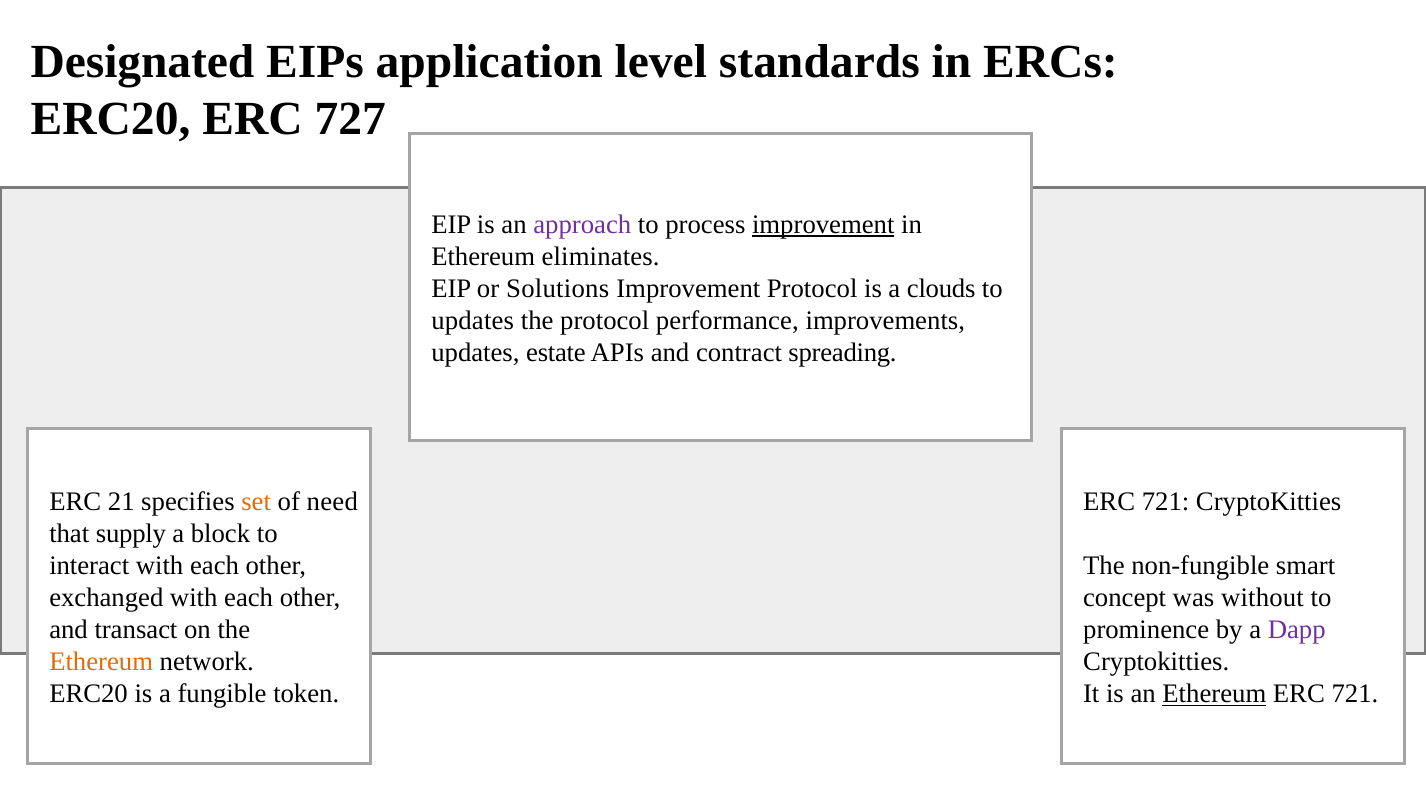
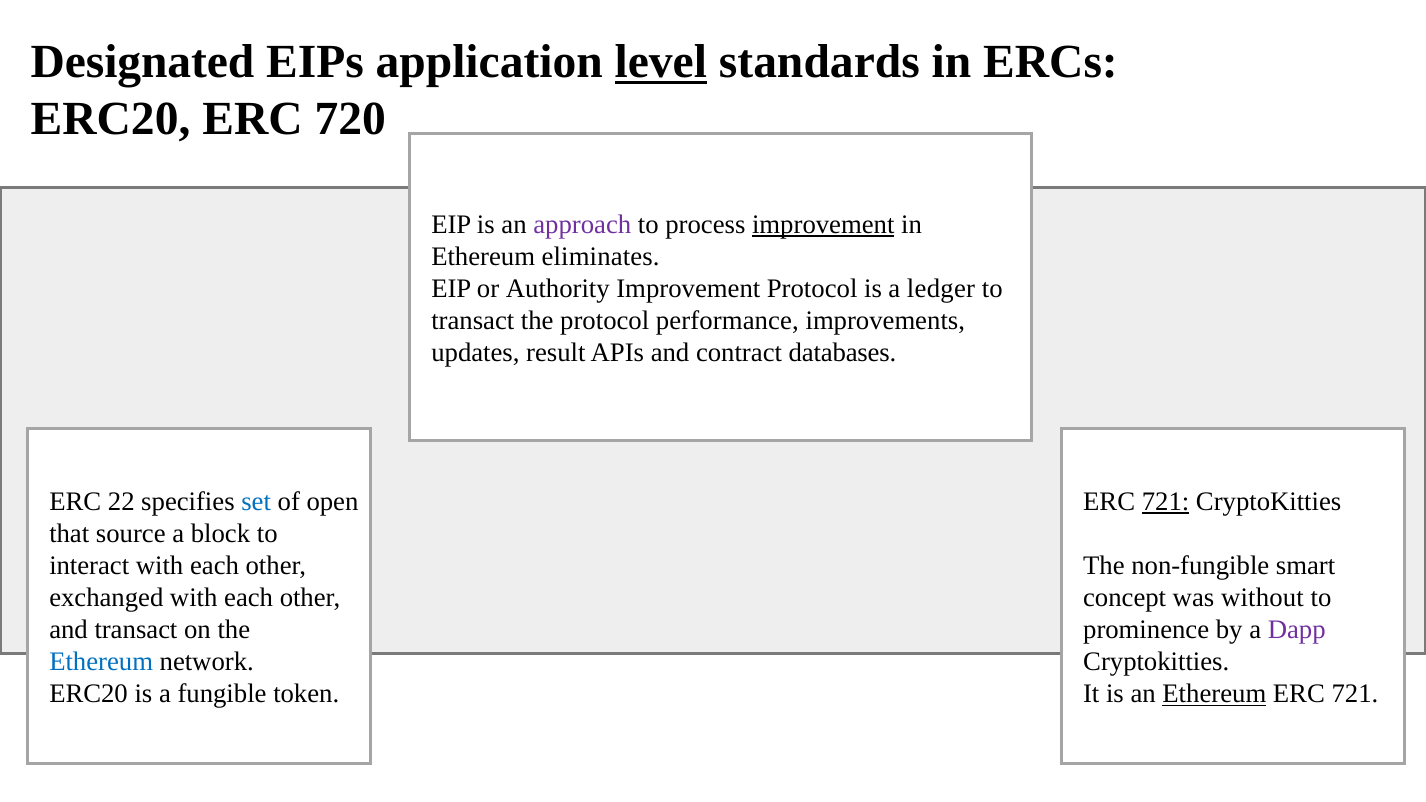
level underline: none -> present (661, 62)
727: 727 -> 720 (350, 119)
Solutions: Solutions -> Authority (558, 289)
clouds: clouds -> ledger (941, 289)
updates: updates -> transact (473, 321)
estate: estate -> result (556, 353)
spreading: spreading -> databases (842, 353)
21: 21 -> 22 (121, 502)
set colour: orange -> blue (256, 502)
need: need -> open (332, 502)
721 underline: none -> present (1166, 502)
supply: supply -> source (131, 534)
Ethereum colour: orange -> blue (101, 662)
